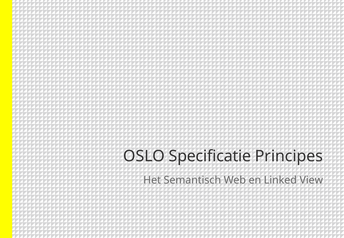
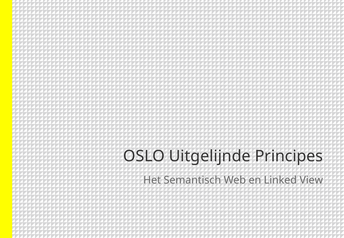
Specificatie: Specificatie -> Uitgelijnde (210, 156)
